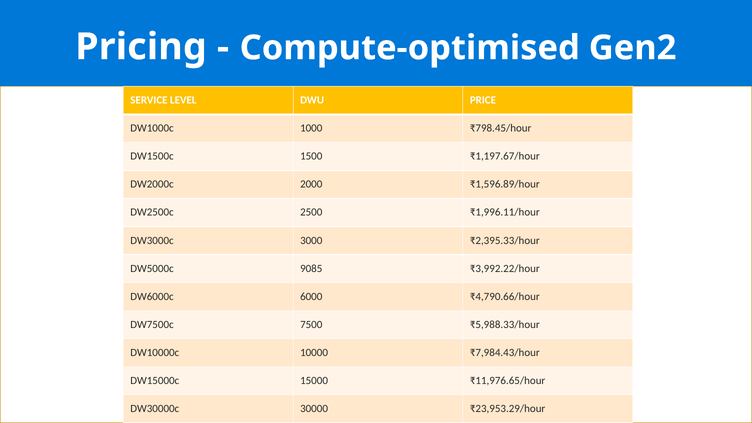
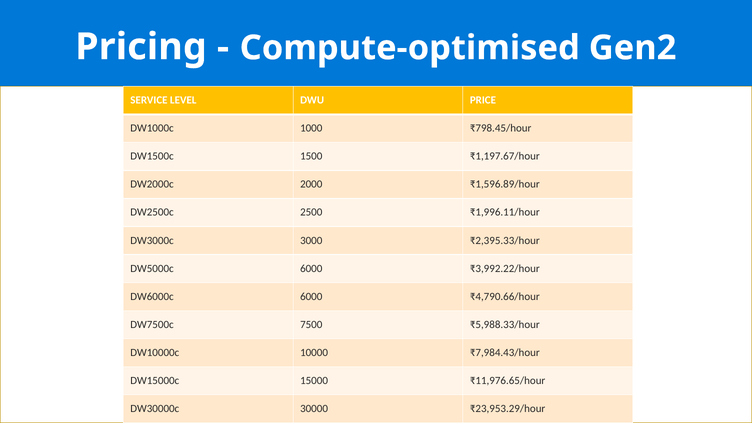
DW5000c 9085: 9085 -> 6000 (311, 268)
